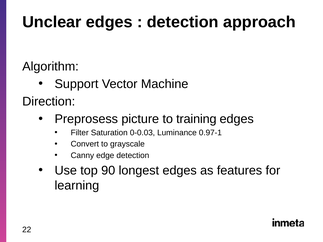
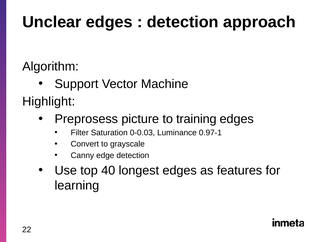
Direction: Direction -> Highlight (49, 102)
90: 90 -> 40 (108, 171)
